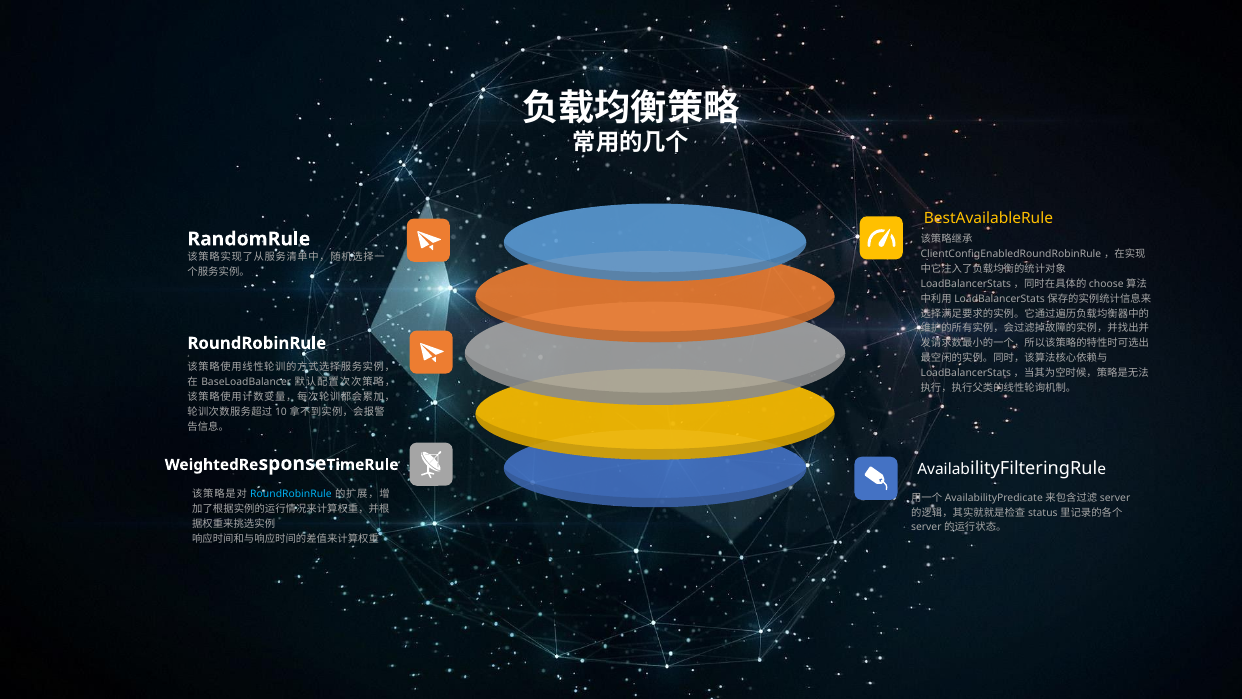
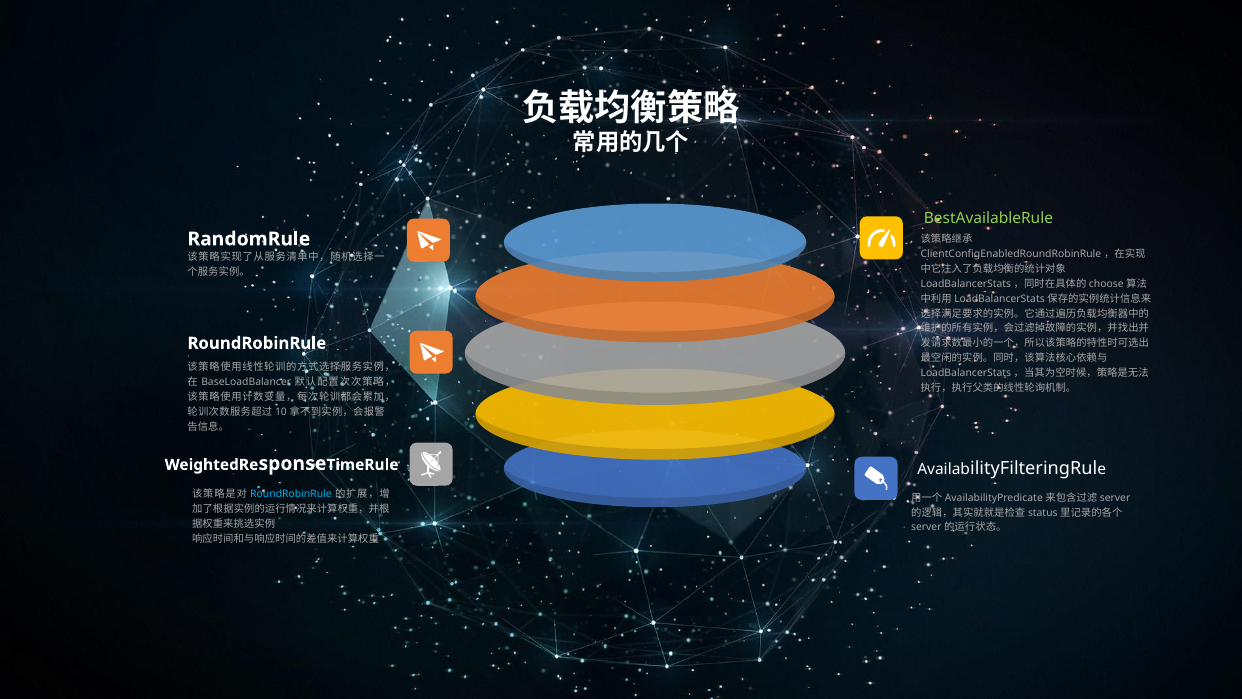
BestAvailableRule colour: yellow -> light green (988, 218)
